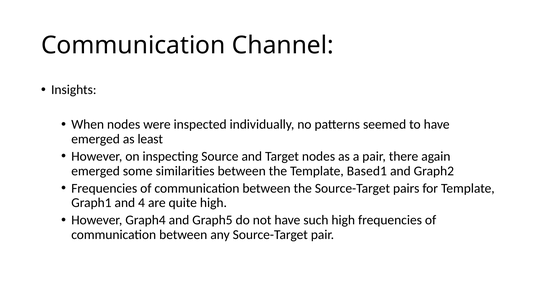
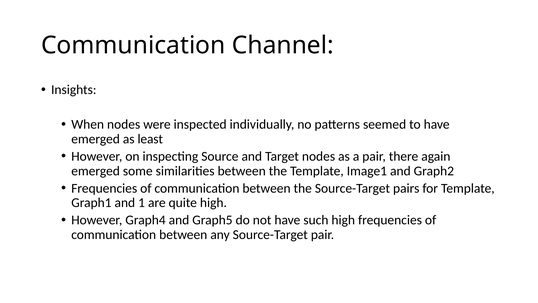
Based1: Based1 -> Image1 (367, 171)
4: 4 -> 1 (142, 203)
